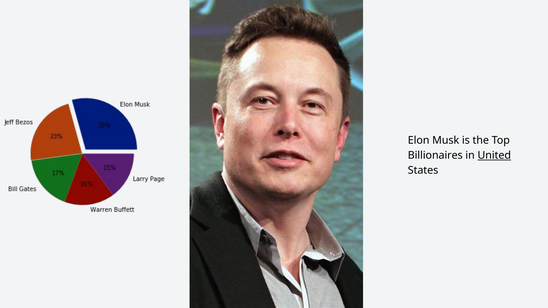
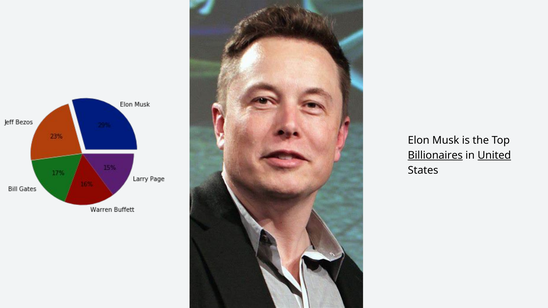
Billionaires underline: none -> present (435, 155)
